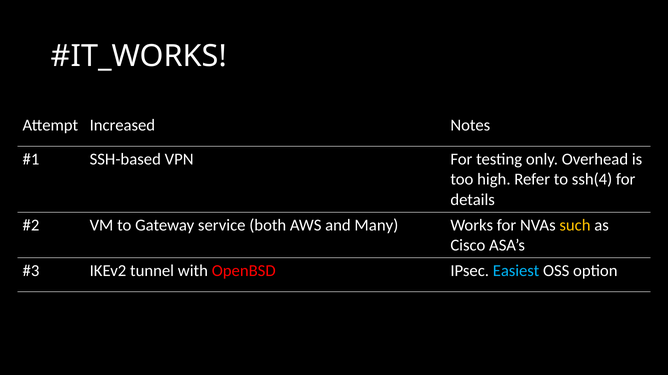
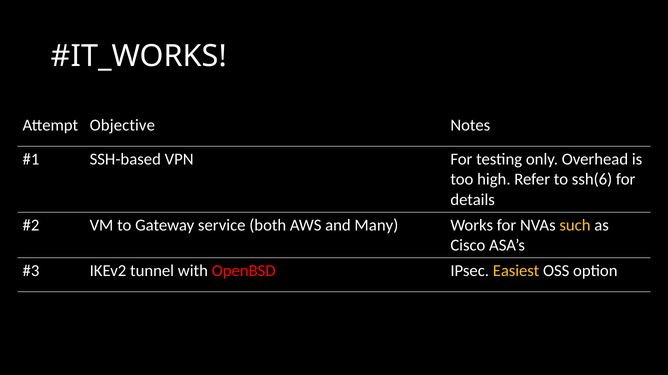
Increased: Increased -> Objective (122, 126)
ssh(4: ssh(4 -> ssh(6 (592, 180)
Easiest colour: light blue -> yellow (516, 271)
